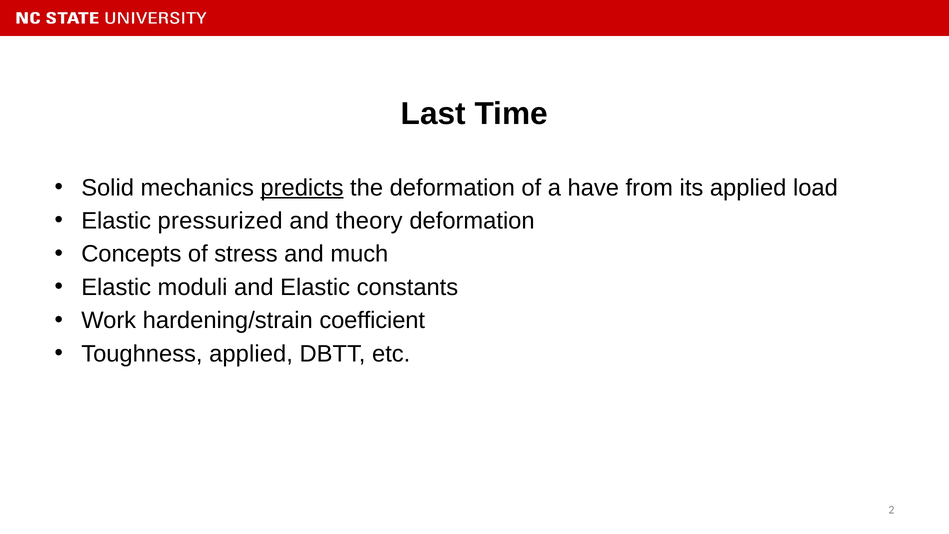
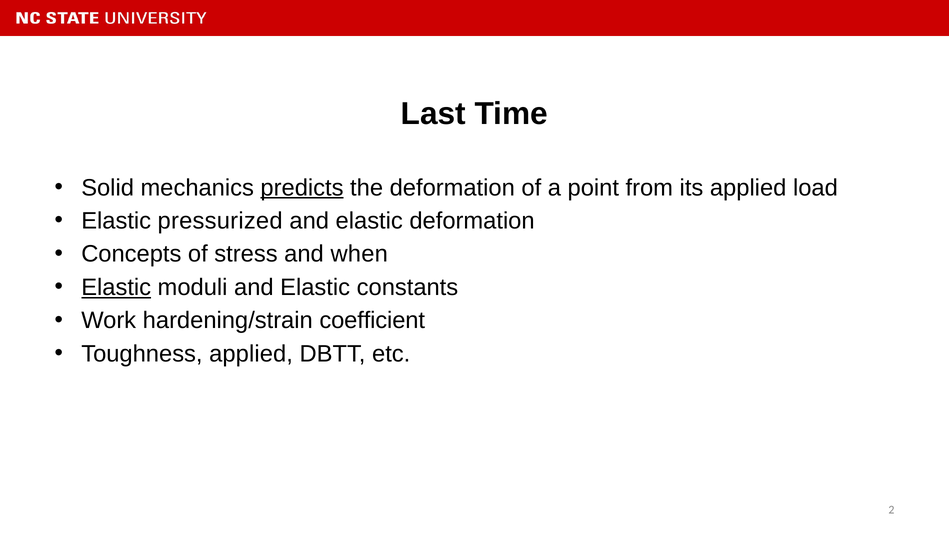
have: have -> point (593, 188)
theory: theory -> elastic (369, 221)
much: much -> when (359, 254)
Elastic underline: none -> present (116, 287)
